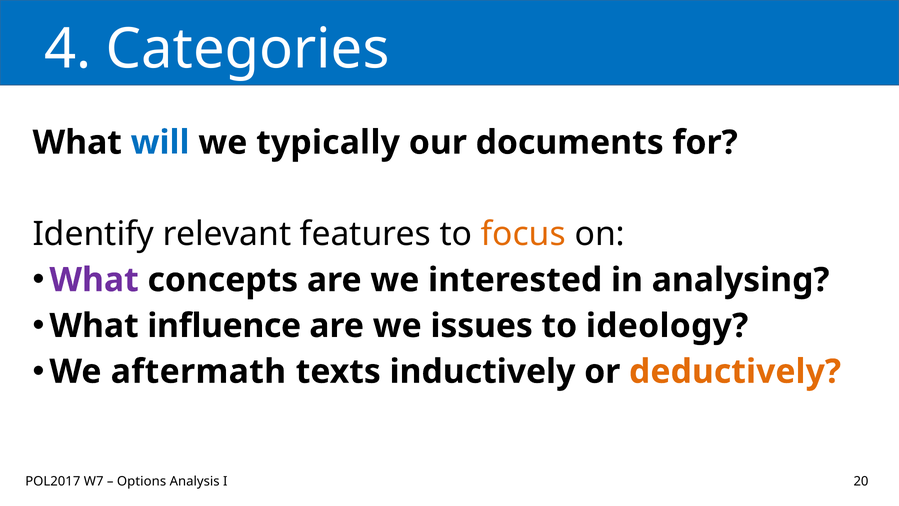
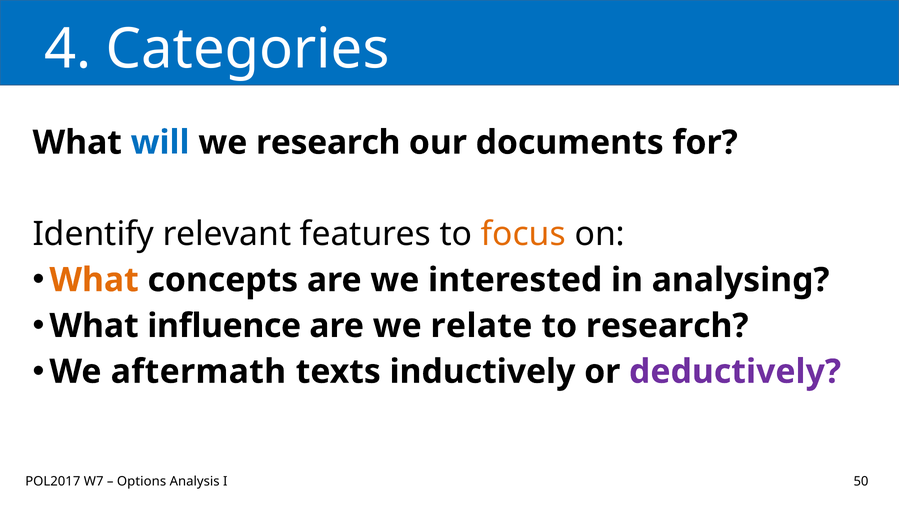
we typically: typically -> research (328, 143)
What colour: purple -> orange (94, 280)
issues: issues -> relate (481, 326)
to ideology: ideology -> research (667, 326)
deductively colour: orange -> purple (735, 371)
20: 20 -> 50 (861, 481)
